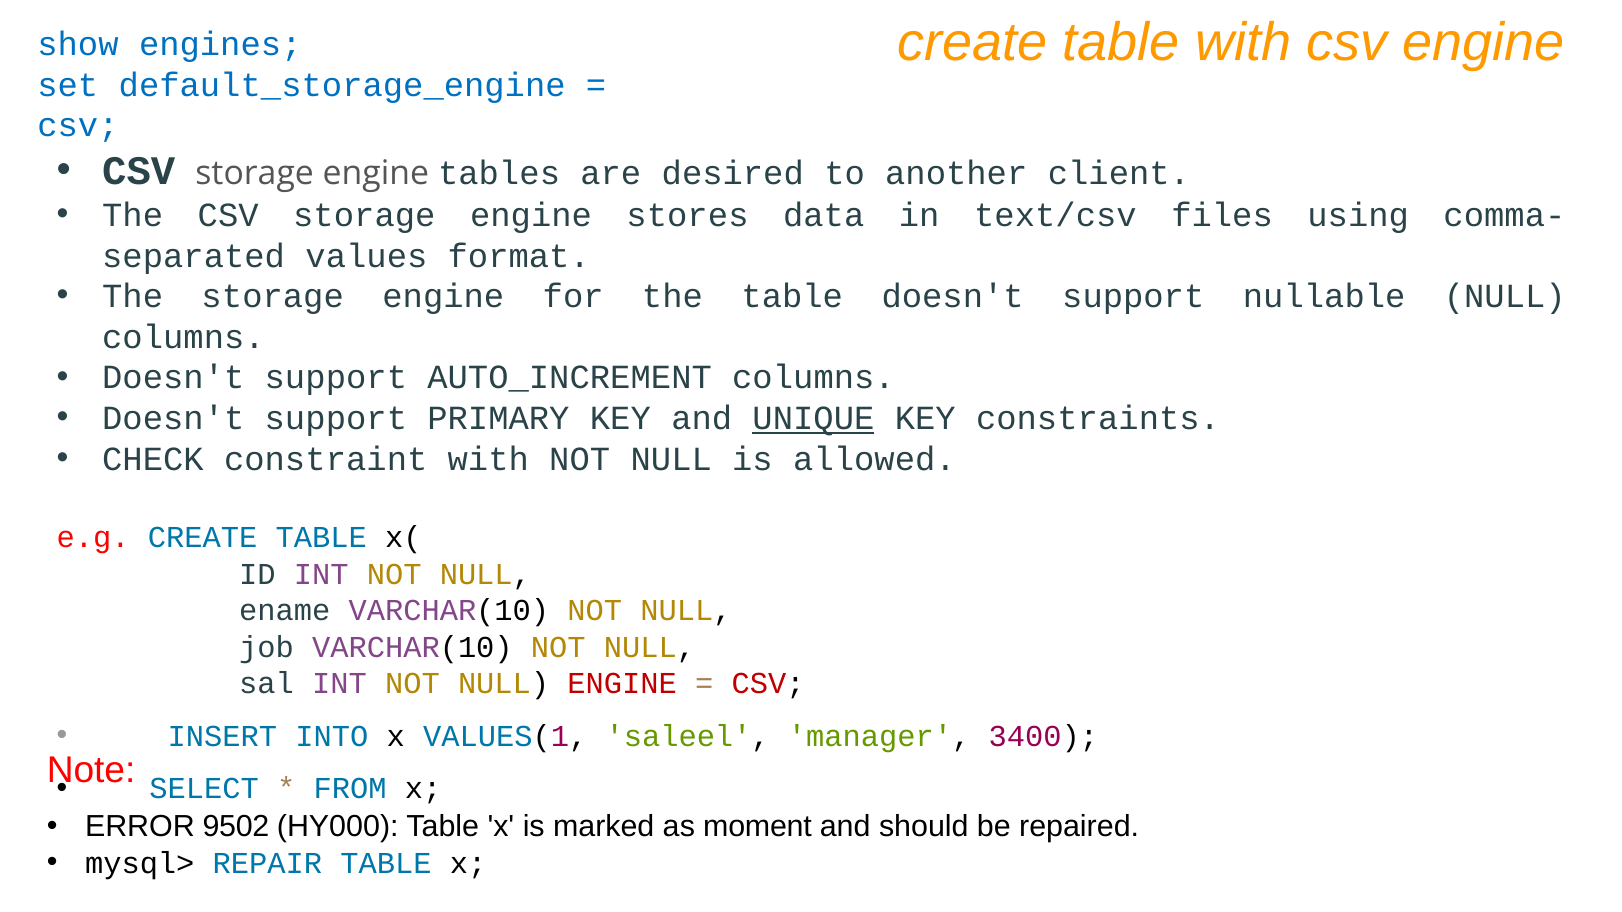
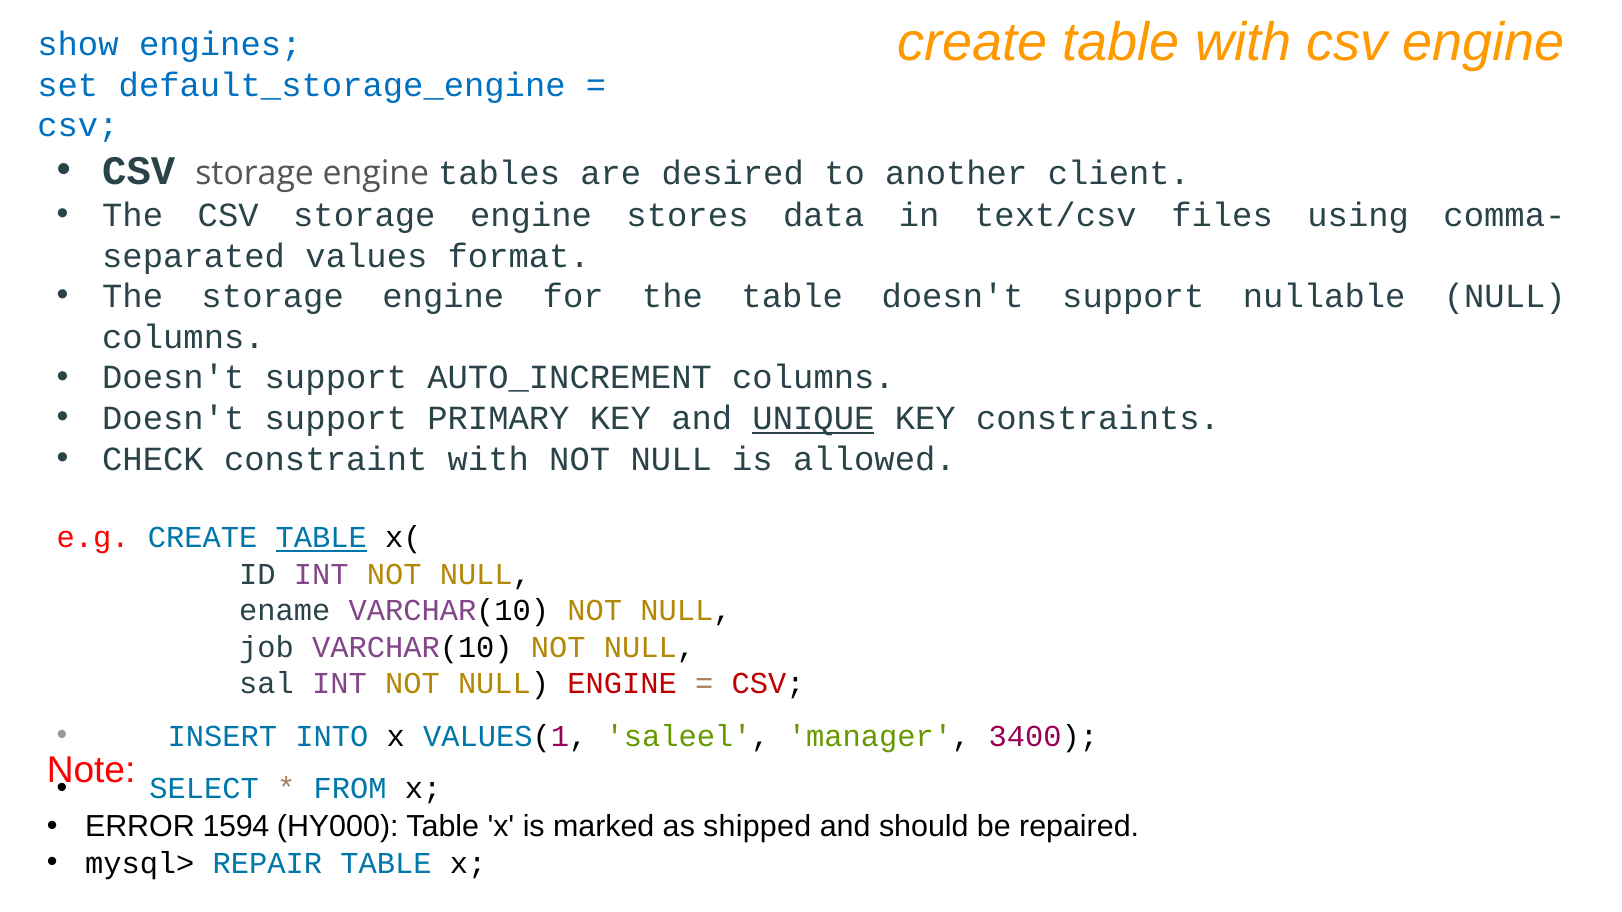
TABLE underline: none -> present (321, 538)
9502: 9502 -> 1594 (236, 827)
moment: moment -> shipped (757, 827)
